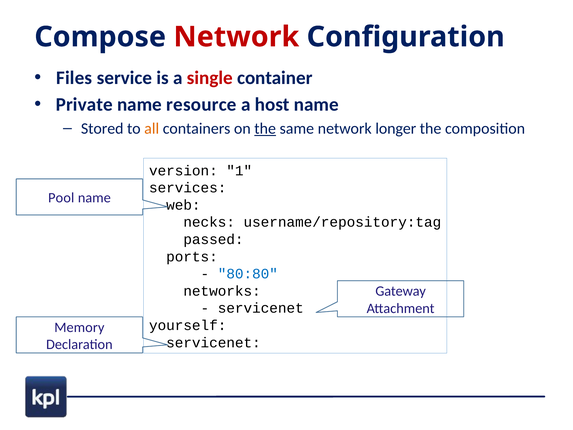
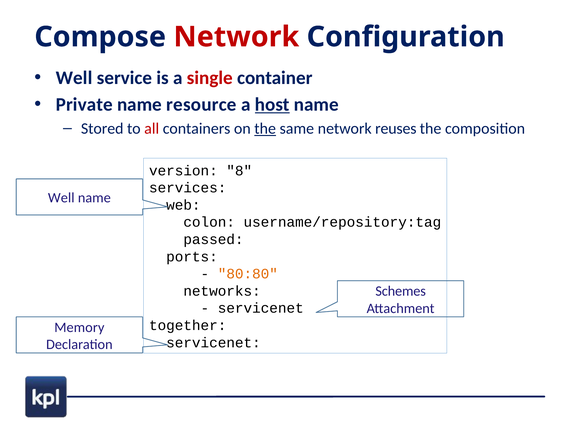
Files: Files -> Well (74, 78)
host underline: none -> present (272, 104)
all colour: orange -> red (152, 128)
longer: longer -> reuses (396, 128)
1: 1 -> 8 (239, 171)
Pool: Pool -> Well (61, 198)
necks: necks -> colon (209, 222)
80:80 colour: blue -> orange (248, 274)
Gateway: Gateway -> Schemes (401, 291)
yourself: yourself -> together (188, 325)
